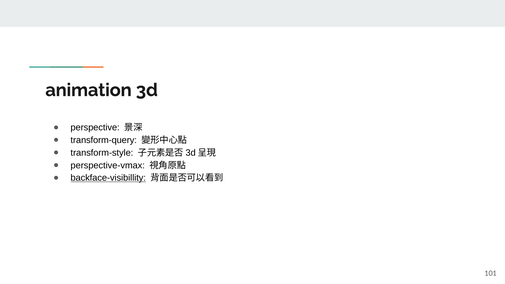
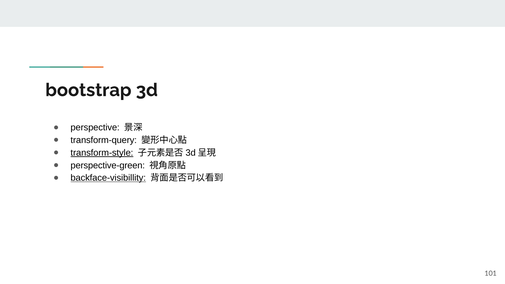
animation: animation -> bootstrap (88, 90)
transform-style underline: none -> present (102, 153)
perspective-vmax: perspective-vmax -> perspective-green (108, 165)
